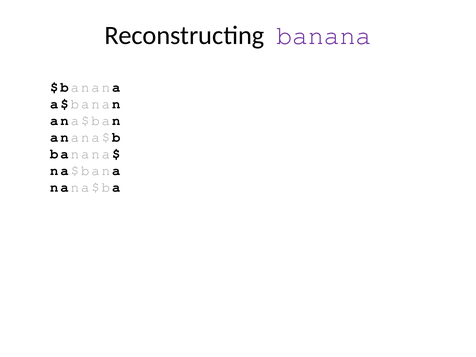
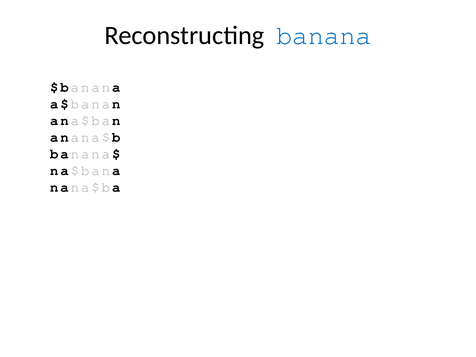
banana colour: purple -> blue (324, 36)
